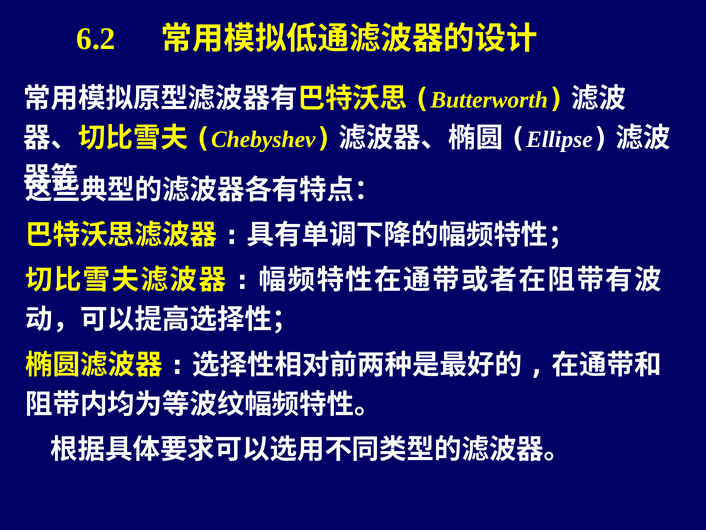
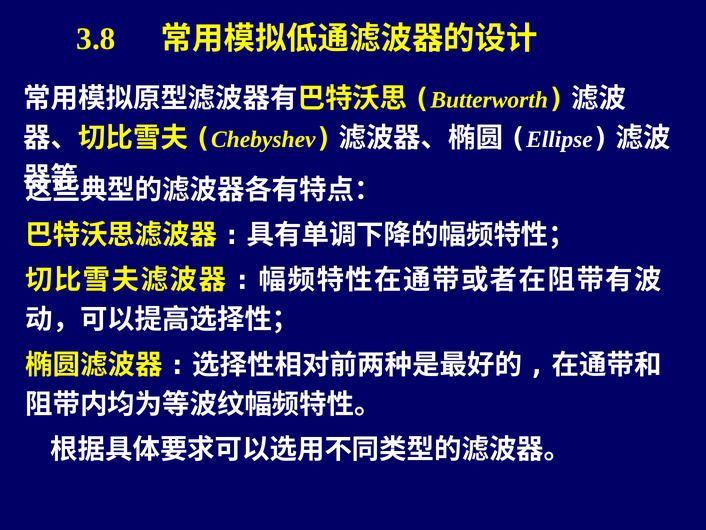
6.2: 6.2 -> 3.8 (96, 39)
